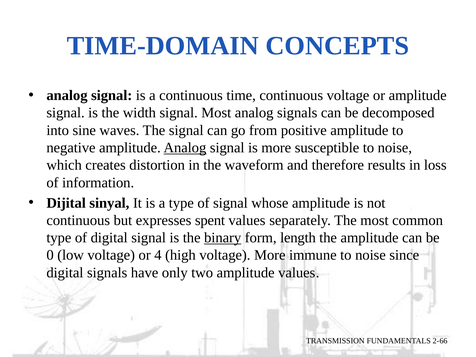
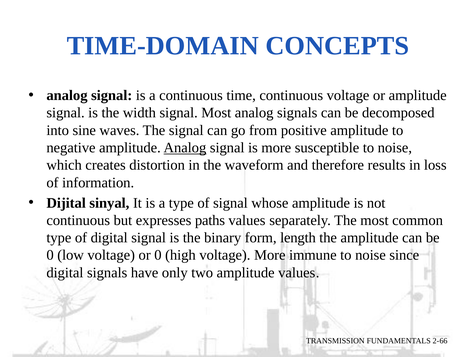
spent: spent -> paths (210, 220)
binary underline: present -> none (223, 238)
or 4: 4 -> 0 (158, 255)
